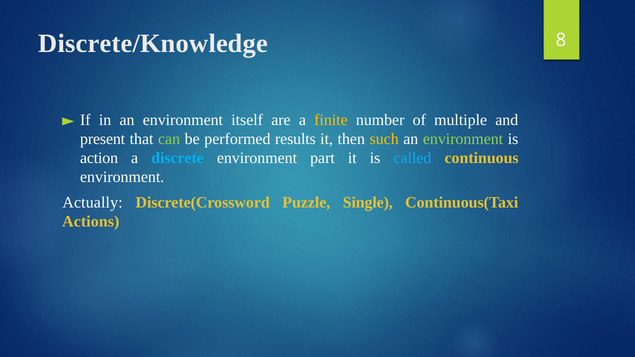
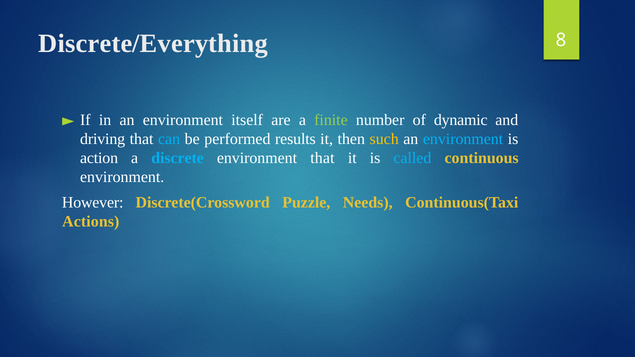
Discrete/Knowledge: Discrete/Knowledge -> Discrete/Everything (153, 44)
finite colour: yellow -> light green (331, 120)
multiple: multiple -> dynamic (461, 120)
present: present -> driving (103, 139)
can colour: light green -> light blue (169, 139)
environment colour: light green -> light blue (463, 139)
environment part: part -> that (322, 158)
Actually: Actually -> However (93, 203)
Single: Single -> Needs (368, 203)
